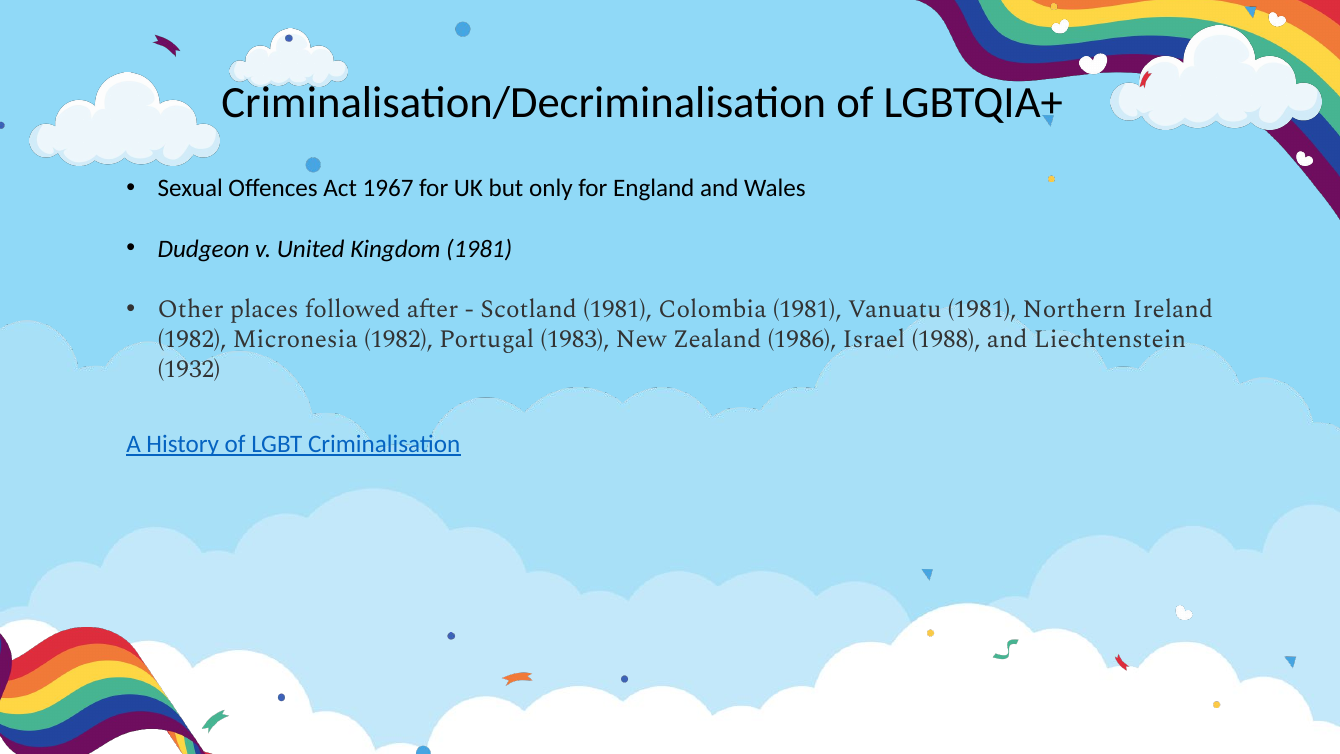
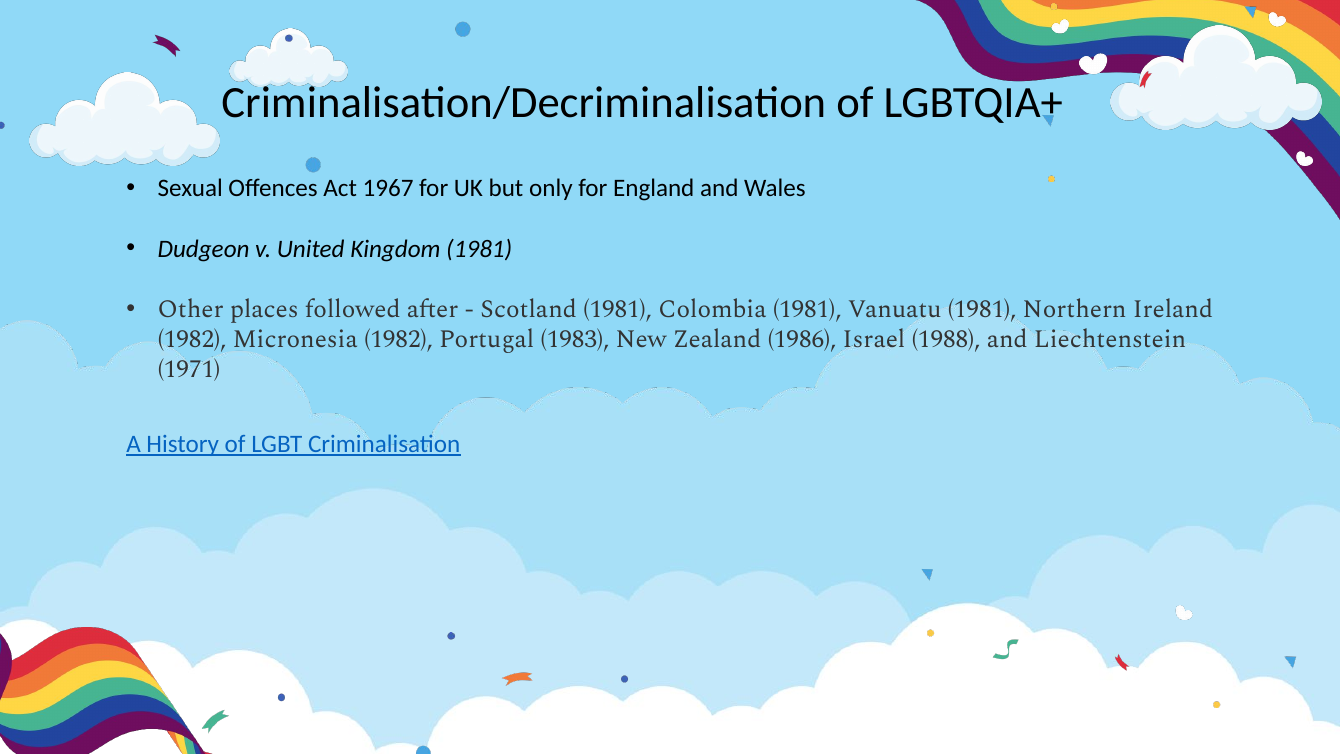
1932: 1932 -> 1971 (189, 369)
